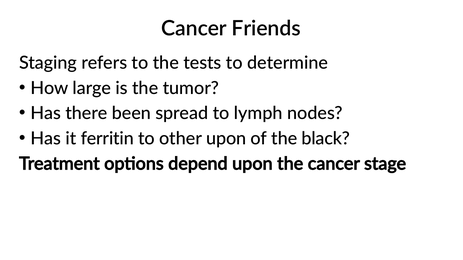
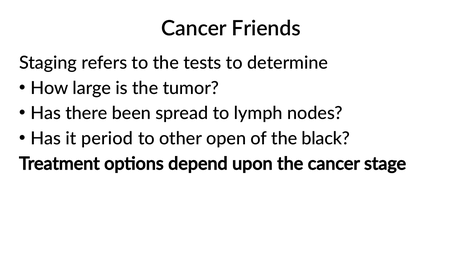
ferritin: ferritin -> period (107, 139)
other upon: upon -> open (226, 139)
